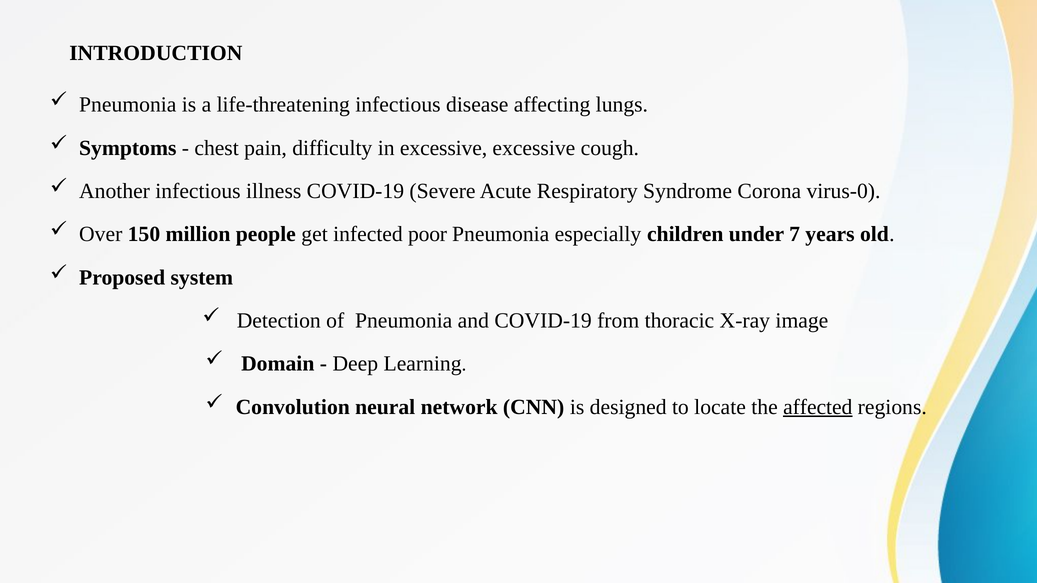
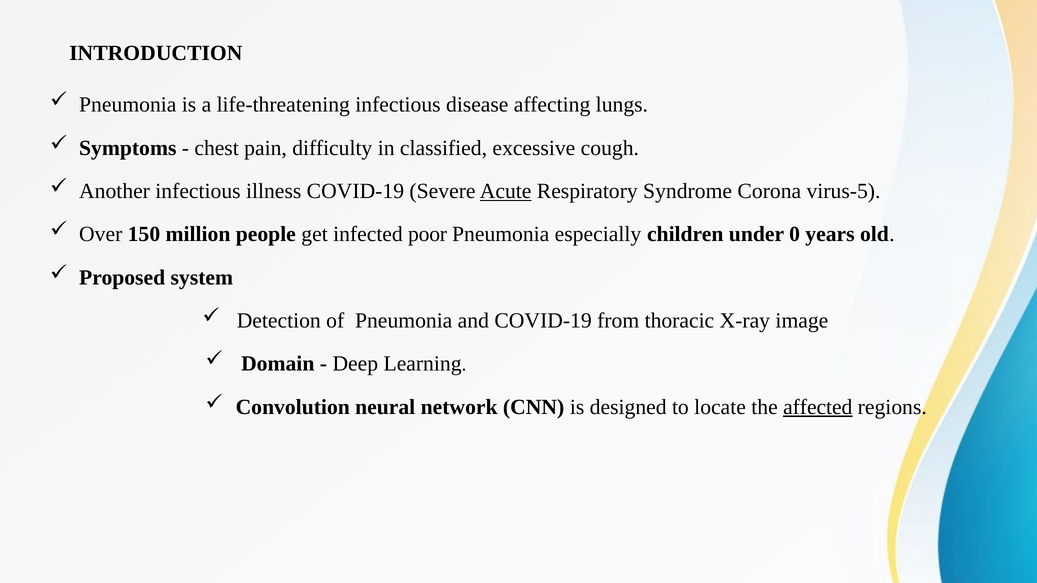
in excessive: excessive -> classified (444, 148)
Acute underline: none -> present (506, 191)
virus-0: virus-0 -> virus-5 (844, 191)
7: 7 -> 0 (795, 234)
